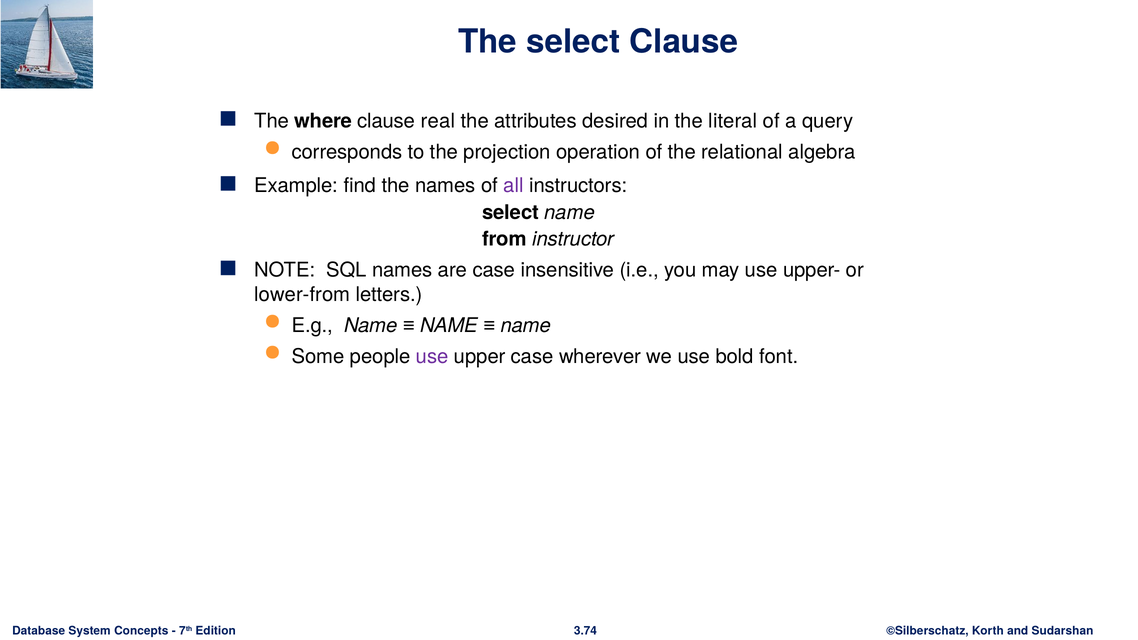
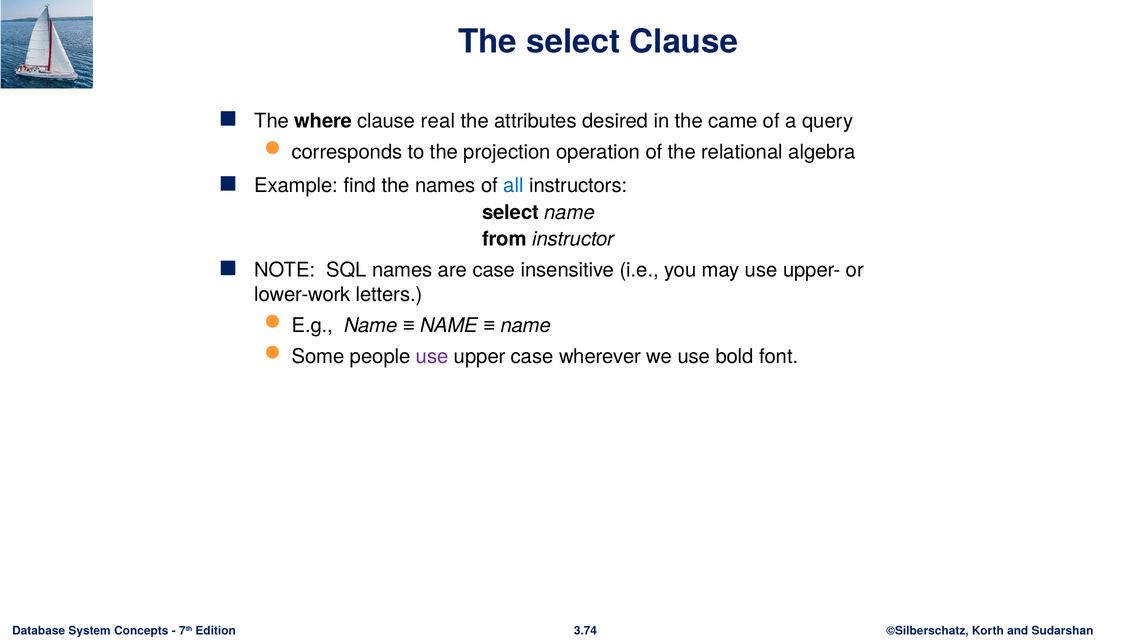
literal: literal -> came (733, 121)
all colour: purple -> blue (514, 186)
lower-from: lower-from -> lower-work (303, 294)
